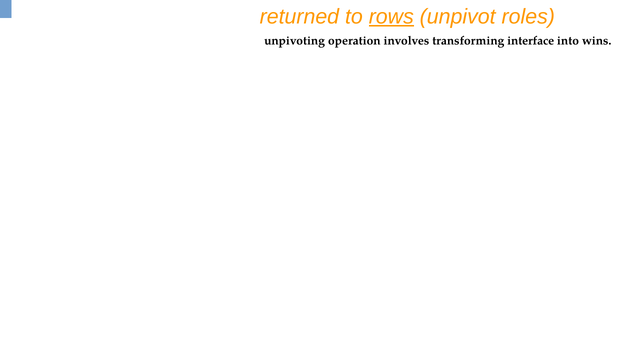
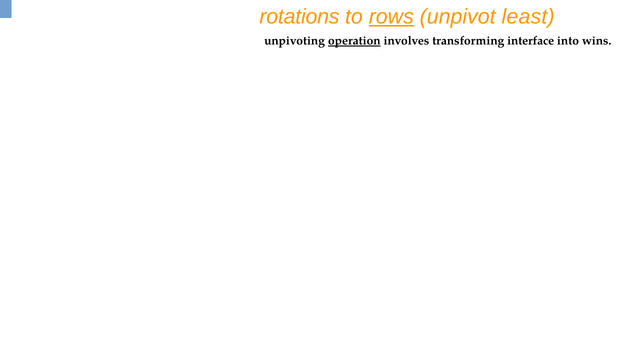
returned: returned -> rotations (299, 17)
roles: roles -> least (528, 17)
operation underline: none -> present (354, 41)
